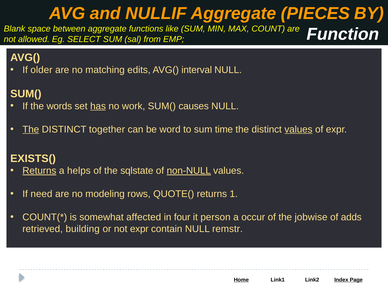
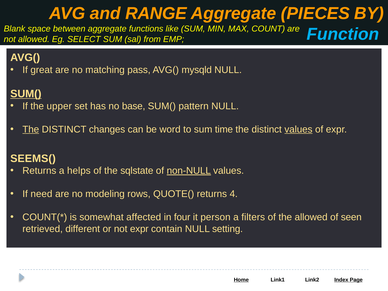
NULLIF: NULLIF -> RANGE (156, 13)
Function colour: white -> light blue (343, 34)
older: older -> great (42, 70)
edits: edits -> pass (139, 70)
interval: interval -> mysqld (197, 70)
SUM( underline: none -> present (26, 94)
words: words -> upper (59, 106)
has underline: present -> none (98, 106)
work: work -> base (134, 106)
causes: causes -> pattern (194, 106)
together: together -> changes (107, 129)
EXISTS(: EXISTS( -> SEEMS( (33, 159)
Returns underline: present -> none (39, 171)
1: 1 -> 4 (234, 194)
occur: occur -> filters (253, 217)
the jobwise: jobwise -> allowed (311, 217)
adds: adds -> seen (351, 217)
building: building -> different (83, 229)
remstr: remstr -> setting (228, 229)
